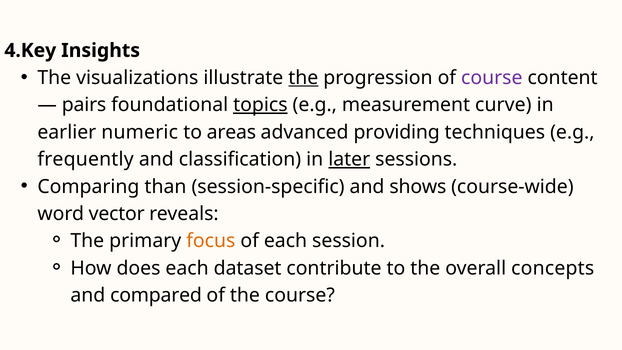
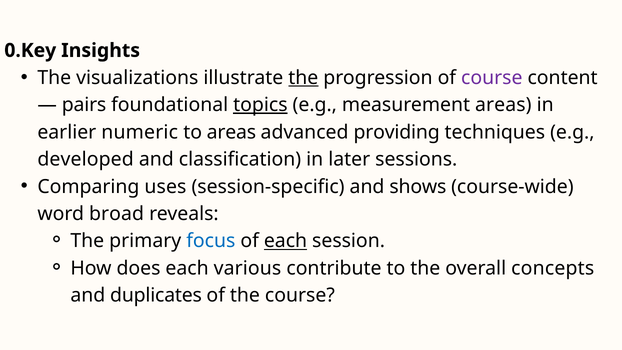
4.Key: 4.Key -> 0.Key (30, 50)
measurement curve: curve -> areas (503, 105)
frequently: frequently -> developed (86, 159)
later underline: present -> none (349, 159)
than: than -> uses (165, 187)
vector: vector -> broad (117, 214)
focus colour: orange -> blue (211, 241)
each underline: none -> present (285, 241)
dataset: dataset -> various (248, 268)
compared: compared -> duplicates (156, 295)
